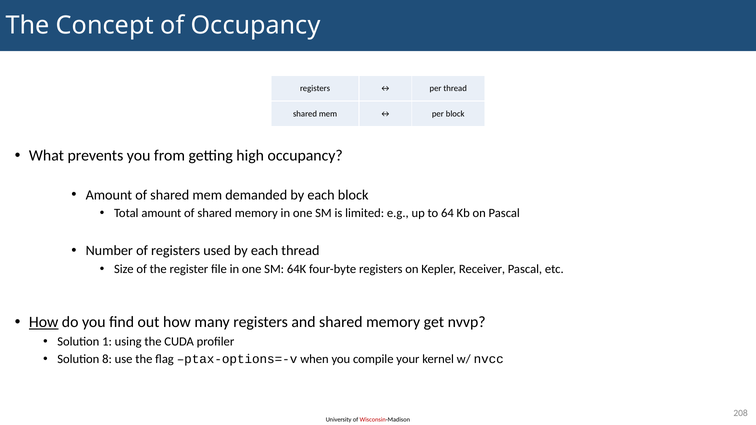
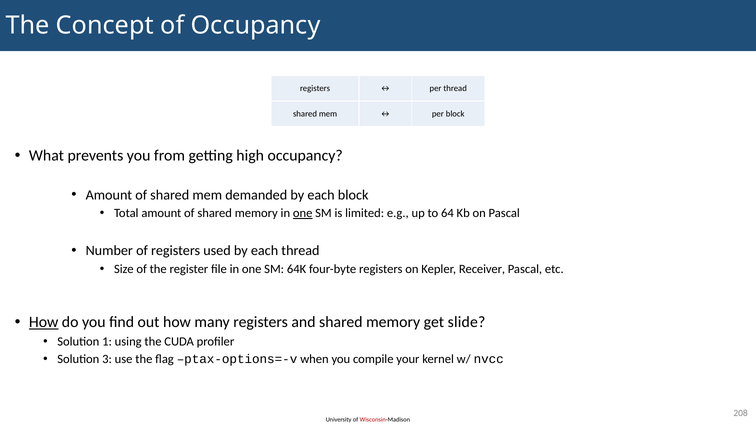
one underline: none -> present (303, 213)
nvvp: nvvp -> slide (467, 322)
8: 8 -> 3 (107, 359)
